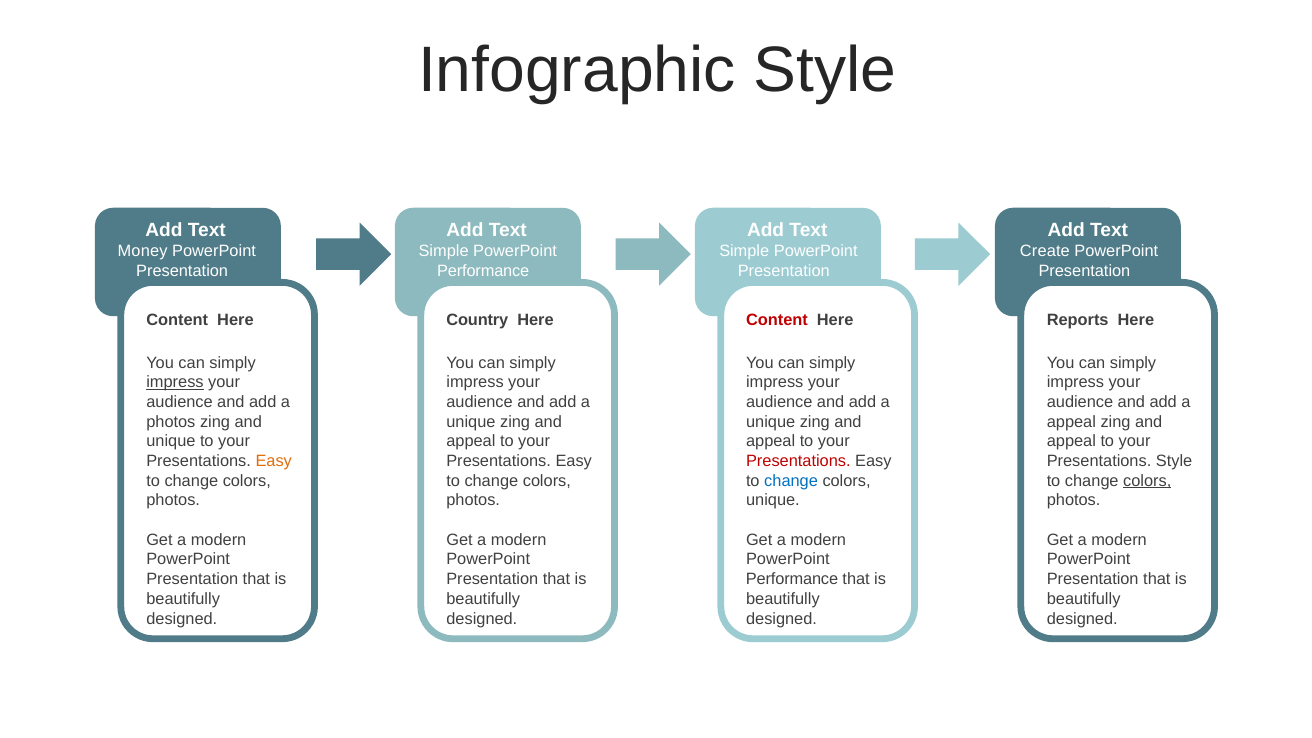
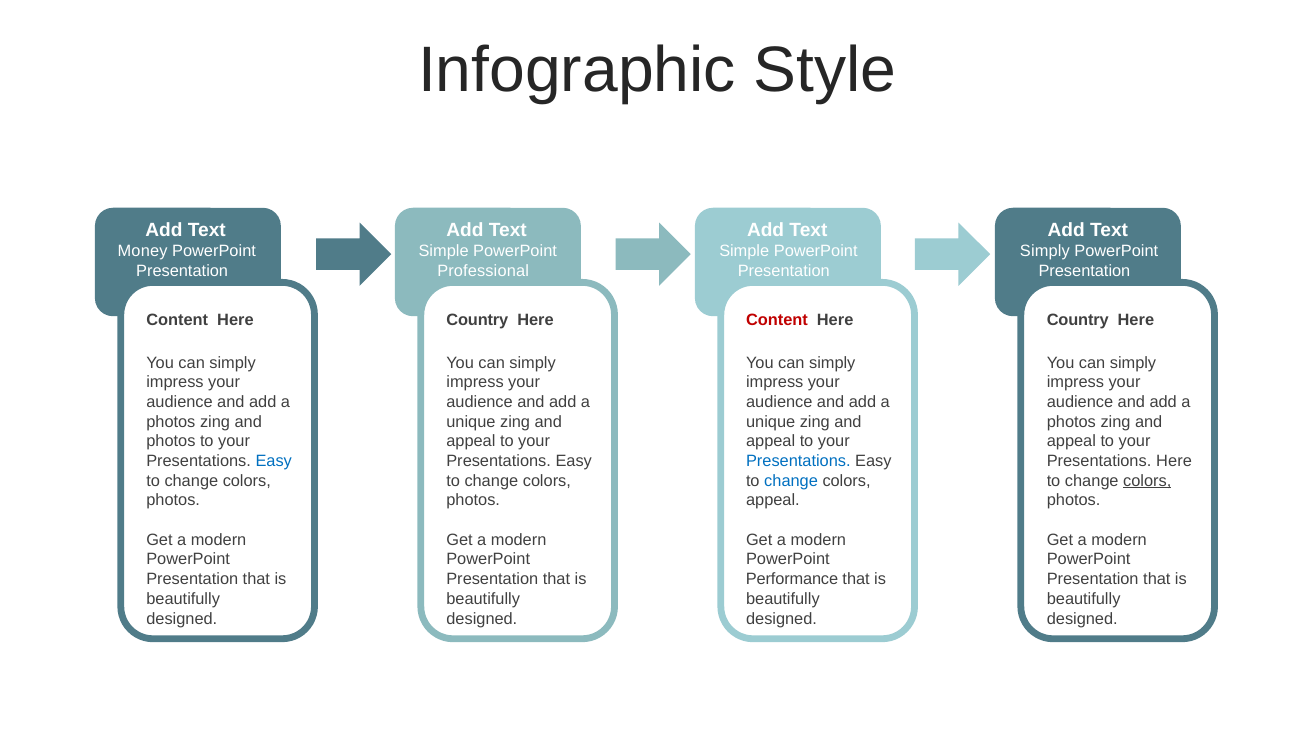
Create: Create -> Simply (1045, 251)
Performance: Performance -> Professional (483, 271)
Reports: Reports -> Country (1078, 320)
impress underline: present -> none (175, 382)
appeal: appeal -> photos (1071, 422)
unique: unique -> photos (171, 441)
Easy colour: orange -> blue (274, 461)
Presentations colour: red -> blue (798, 461)
Presentations Style: Style -> Here (1174, 461)
unique: unique -> appeal (773, 501)
